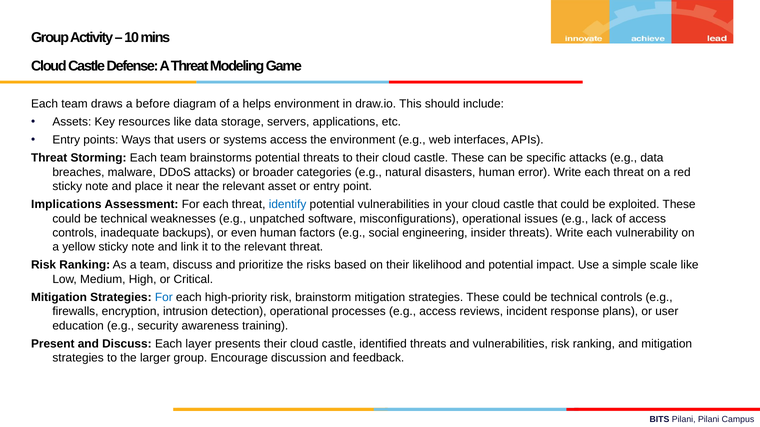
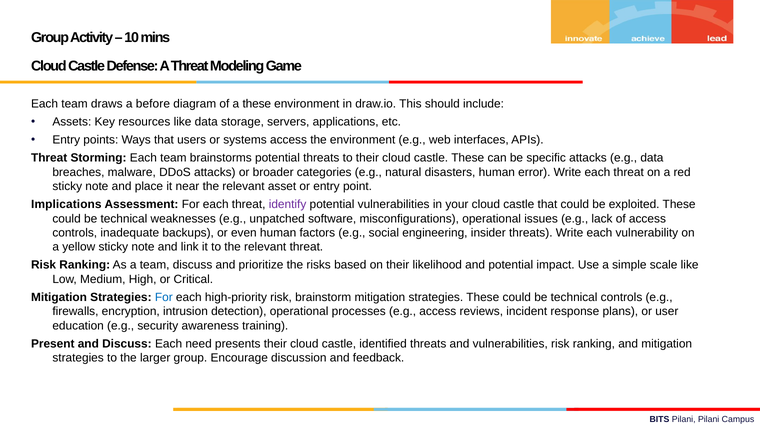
a helps: helps -> these (257, 104)
identify colour: blue -> purple (288, 205)
layer: layer -> need (199, 344)
